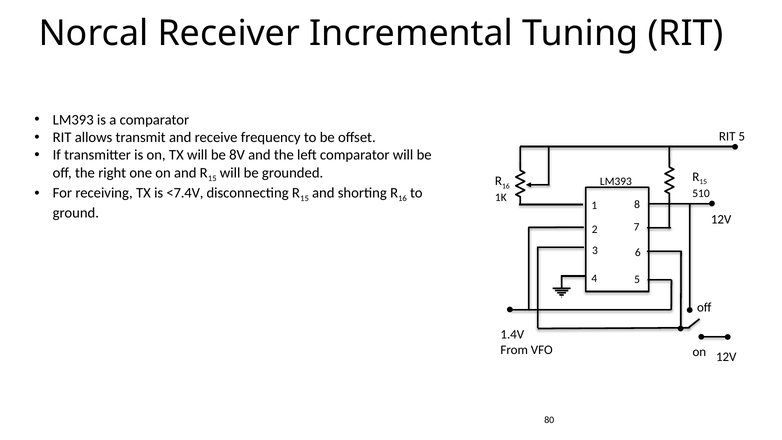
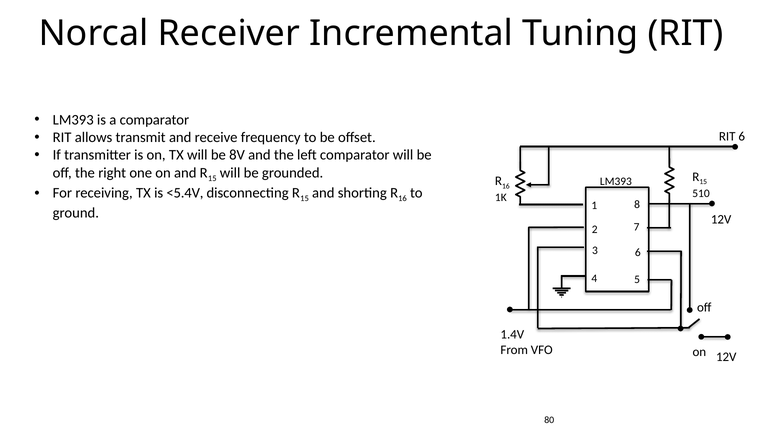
RIT 5: 5 -> 6 (742, 136)
<7.4V: <7.4V -> <5.4V (185, 193)
